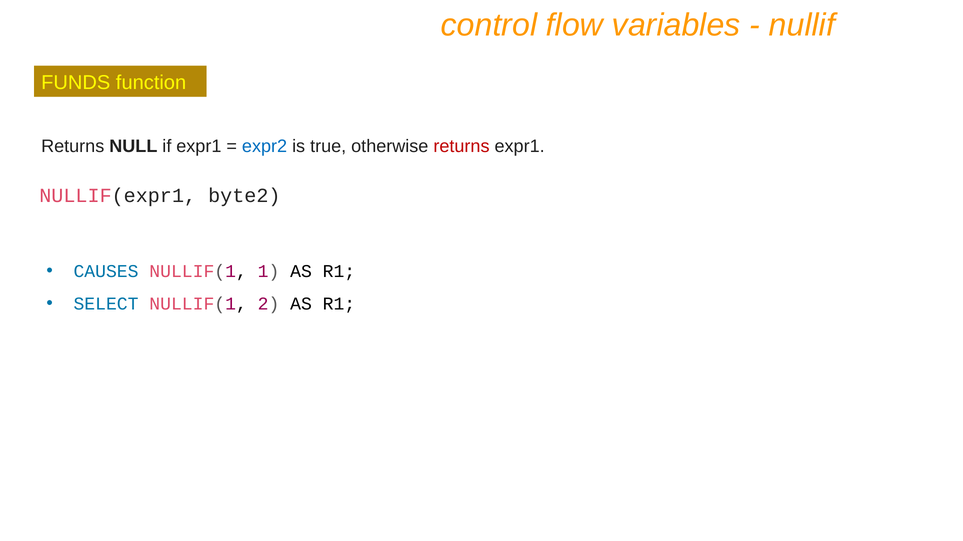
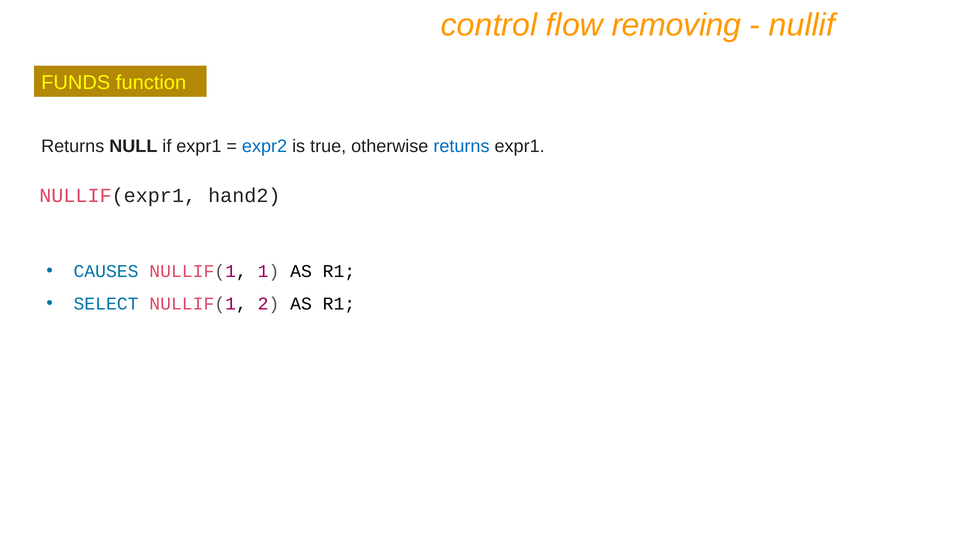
variables: variables -> removing (676, 25)
returns colour: red -> blue (461, 147)
byte2: byte2 -> hand2 (244, 196)
